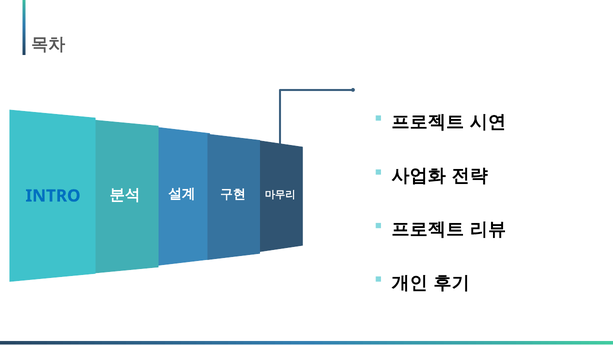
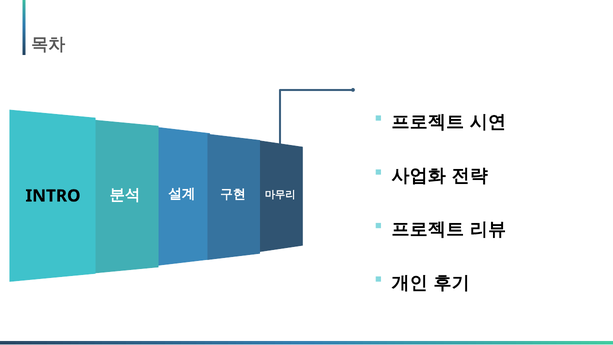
INTRO colour: blue -> black (53, 196)
